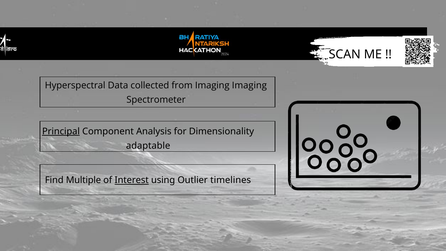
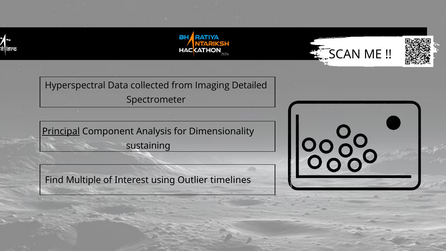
Imaging Imaging: Imaging -> Detailed (249, 85)
adaptable: adaptable -> sustaining (148, 146)
Interest underline: present -> none (132, 180)
